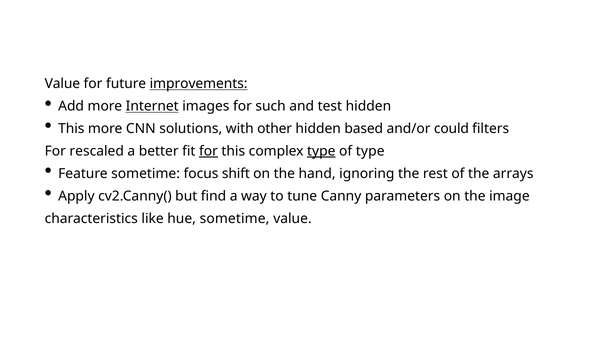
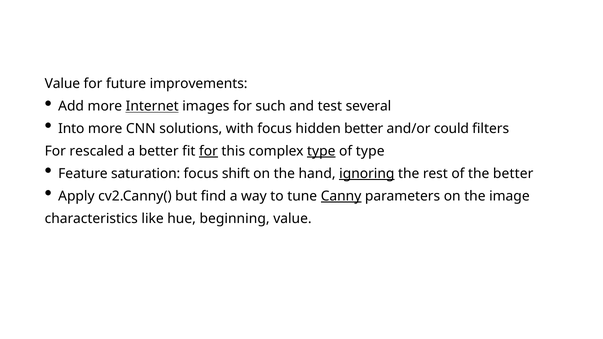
improvements underline: present -> none (199, 84)
test hidden: hidden -> several (368, 106)
This: This -> Into (71, 129)
with other: other -> focus (275, 129)
hidden based: based -> better (364, 129)
Feature sometime: sometime -> saturation (146, 174)
ignoring underline: none -> present (367, 174)
the arrays: arrays -> better (513, 174)
Canny underline: none -> present (341, 196)
hue sometime: sometime -> beginning (235, 219)
